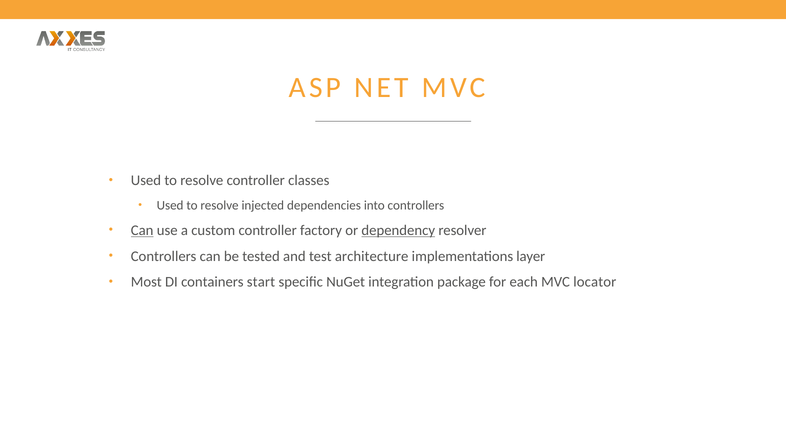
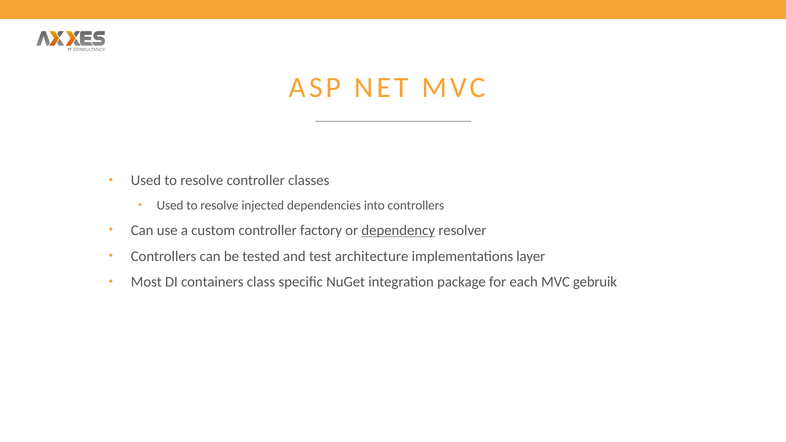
Can underline: present -> none (142, 230)
start: start -> class (261, 282)
locator: locator -> gebruik (595, 282)
